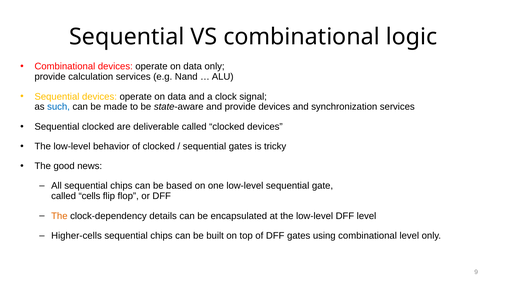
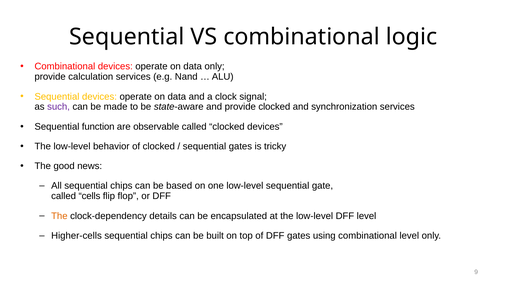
such colour: blue -> purple (59, 107)
provide devices: devices -> clocked (274, 107)
Sequential clocked: clocked -> function (98, 127)
deliverable: deliverable -> observable (156, 127)
